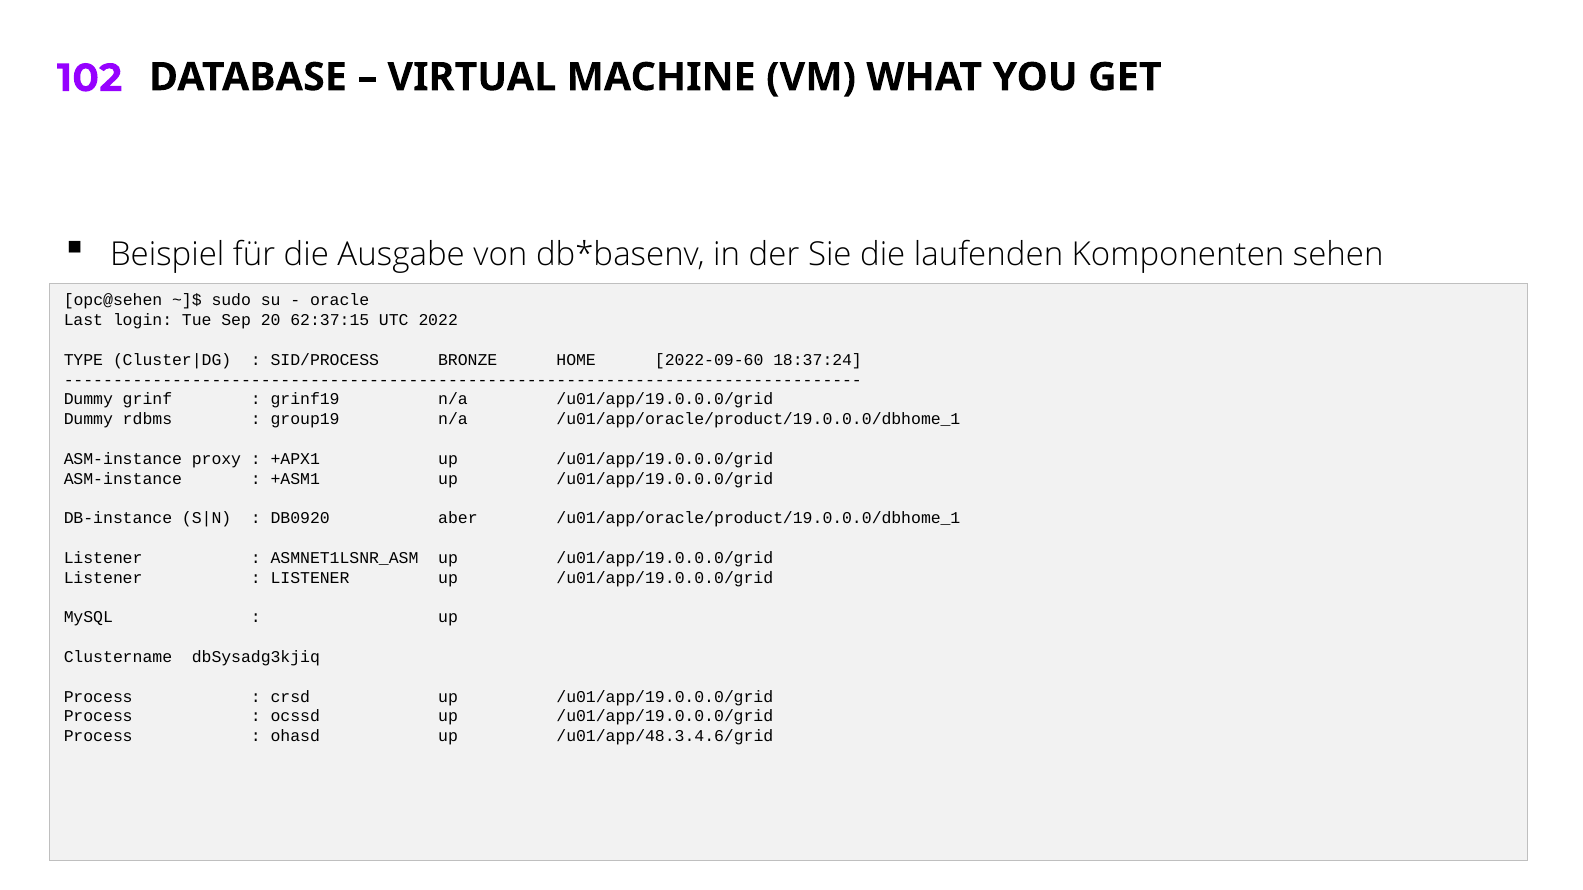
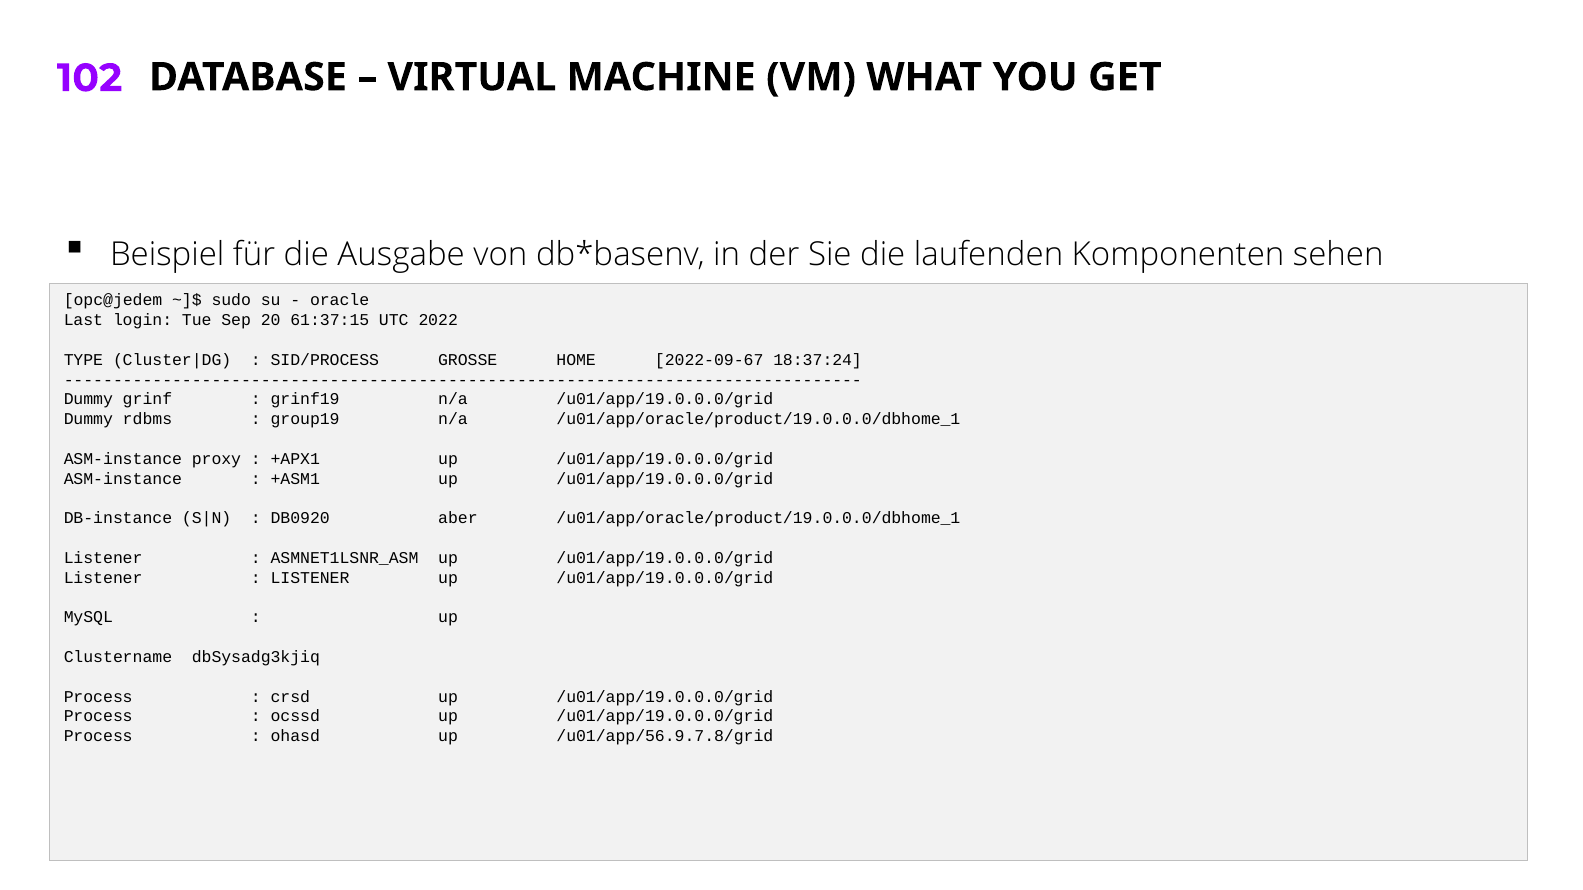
opc@sehen: opc@sehen -> opc@jedem (113, 301)
62:37:15: 62:37:15 -> 61:37:15 (330, 320)
BRONZE: BRONZE -> GROSSE (468, 360)
2022-09-60: 2022-09-60 -> 2022-09-67 (709, 360)
/u01/app/48.3.4.6/grid: /u01/app/48.3.4.6/grid -> /u01/app/56.9.7.8/grid (665, 737)
